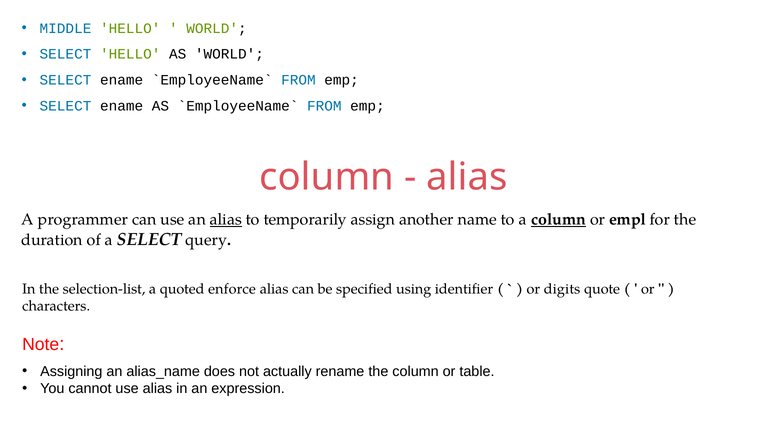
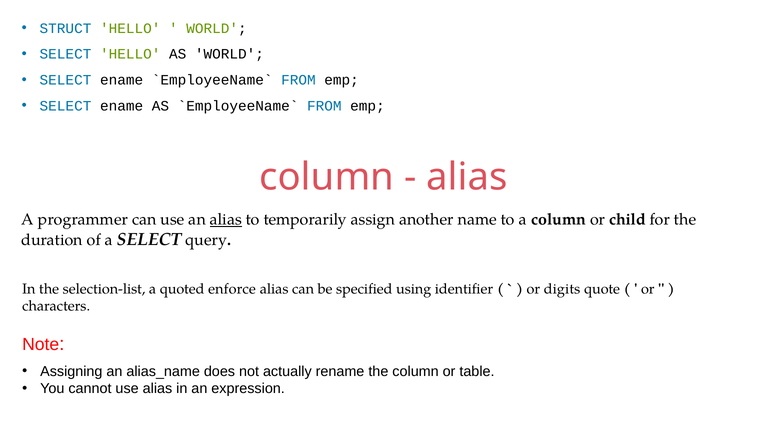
MIDDLE: MIDDLE -> STRUCT (65, 28)
column underline: present -> none (559, 220)
empl: empl -> child (628, 220)
